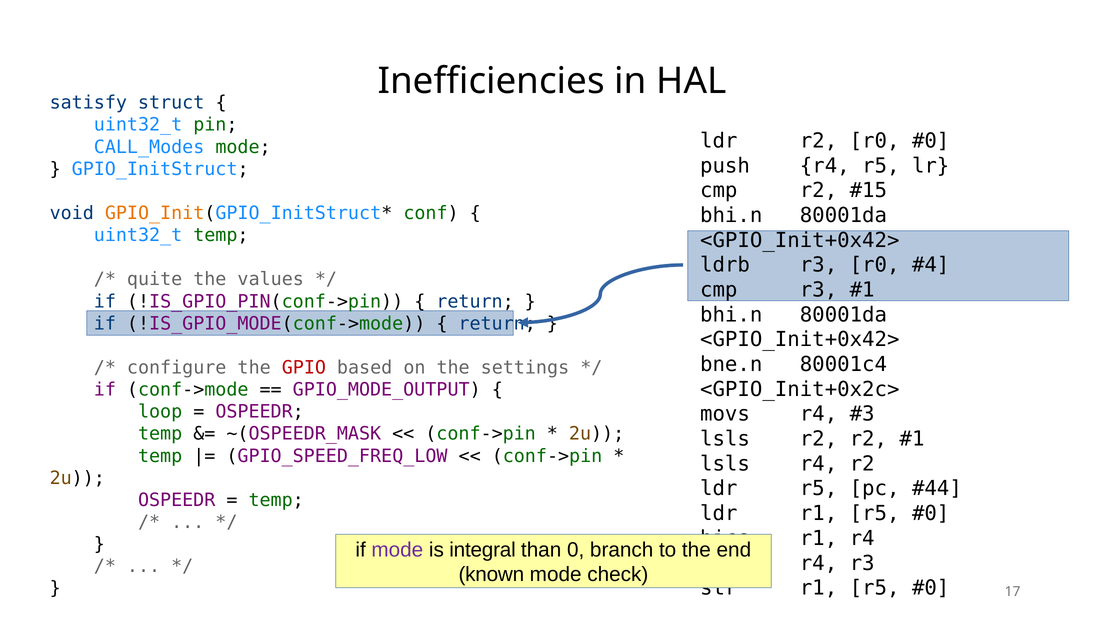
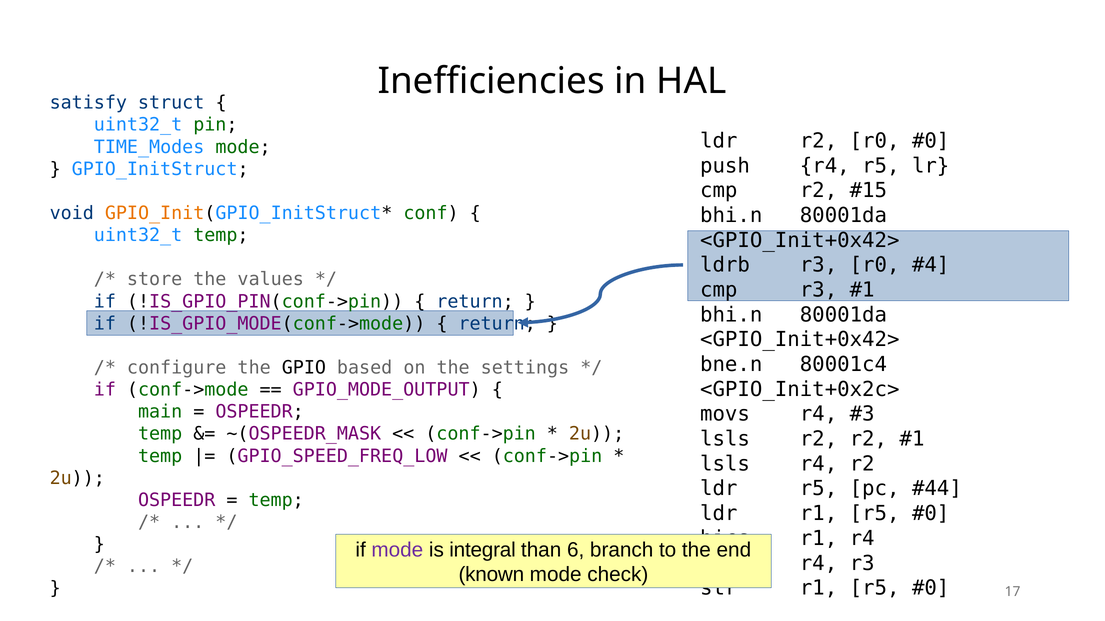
CALL_Modes: CALL_Modes -> TIME_Modes (149, 147)
quite: quite -> store (155, 280)
GPIO colour: red -> black (304, 368)
loop: loop -> main (160, 412)
0: 0 -> 6 (576, 550)
